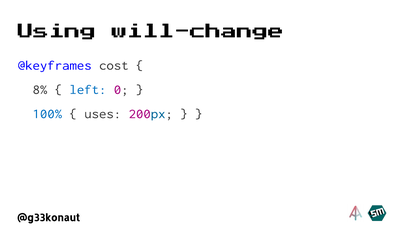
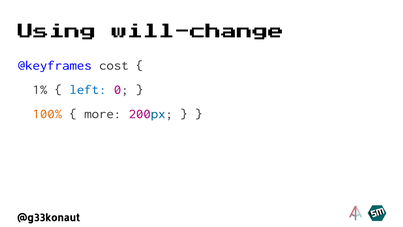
8%: 8% -> 1% (40, 89)
100% colour: blue -> orange (47, 114)
uses: uses -> more (103, 114)
